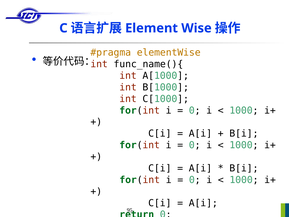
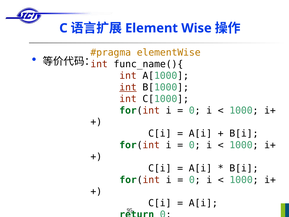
int underline: none -> present (128, 87)
